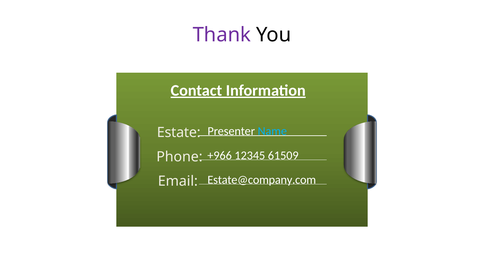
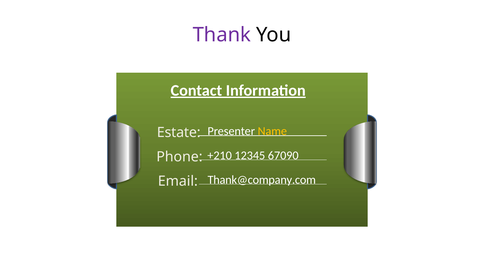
Name colour: light blue -> yellow (272, 131)
+966: +966 -> +210 (220, 156)
61509: 61509 -> 67090 (283, 156)
Estate@company.com: Estate@company.com -> Thank@company.com (262, 180)
